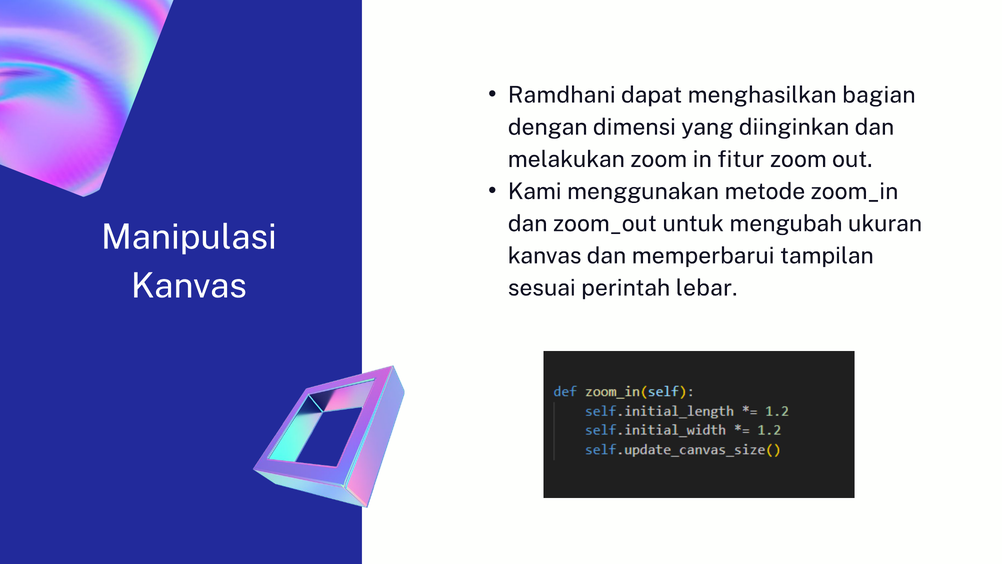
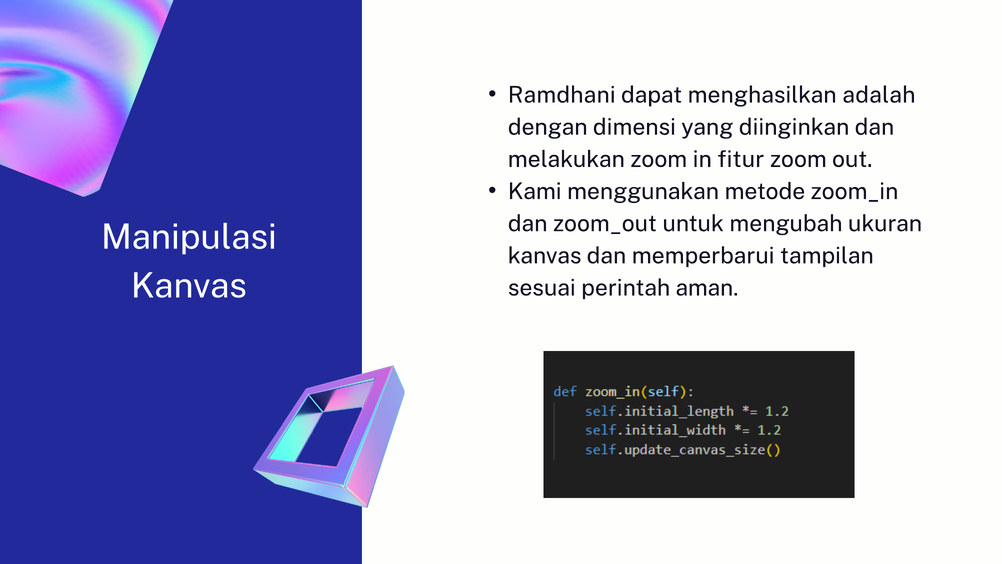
bagian: bagian -> adalah (879, 95)
lebar: lebar -> aman (707, 288)
